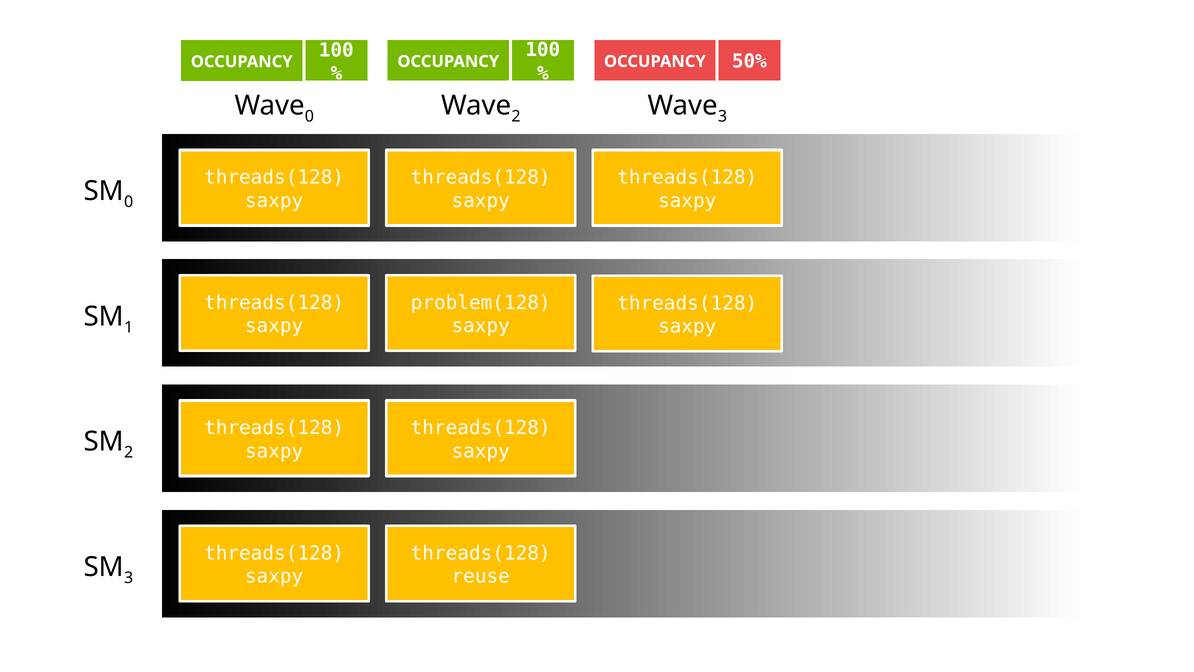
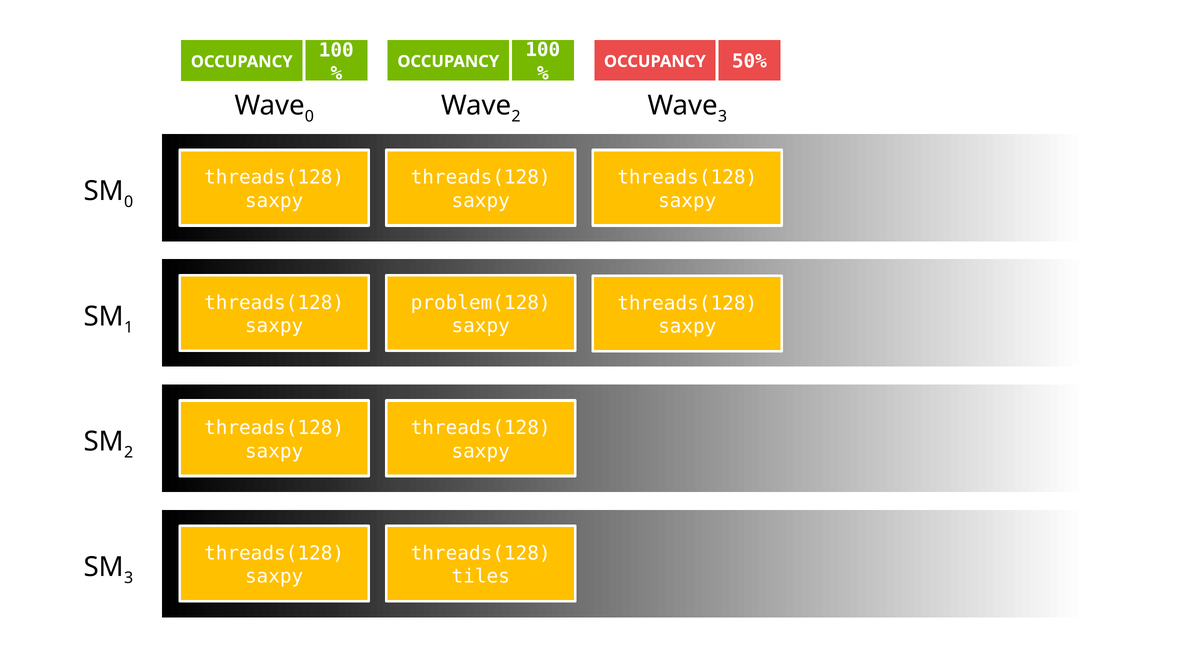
reuse: reuse -> tiles (481, 576)
